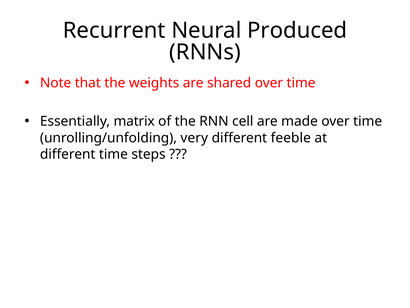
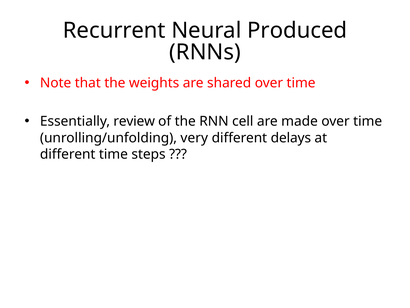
matrix: matrix -> review (134, 121)
feeble: feeble -> delays (291, 138)
